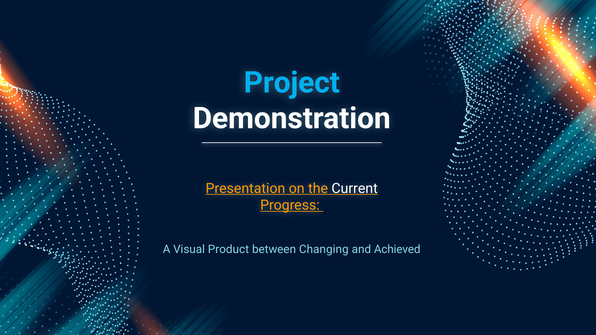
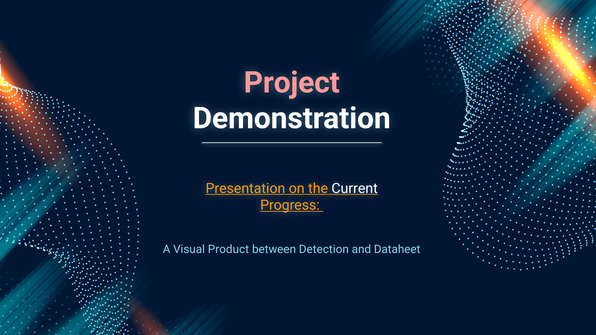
Project colour: light blue -> pink (292, 83)
Changing: Changing -> Detection (324, 249)
Achieved: Achieved -> Dataheet (397, 249)
